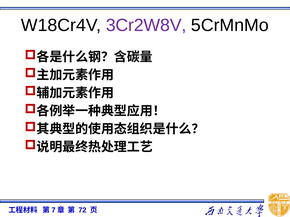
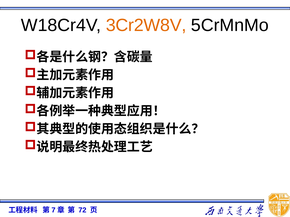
3Cr2W8V colour: purple -> orange (146, 25)
